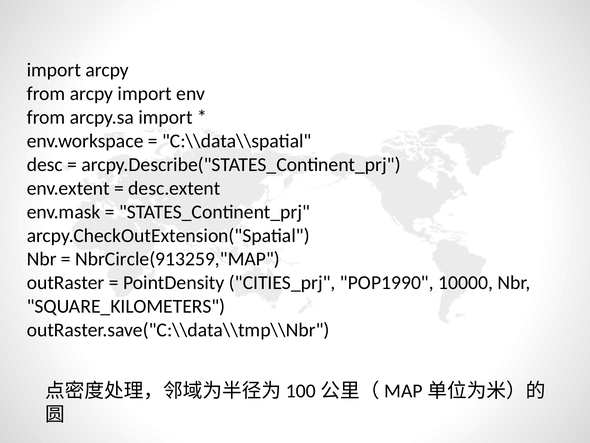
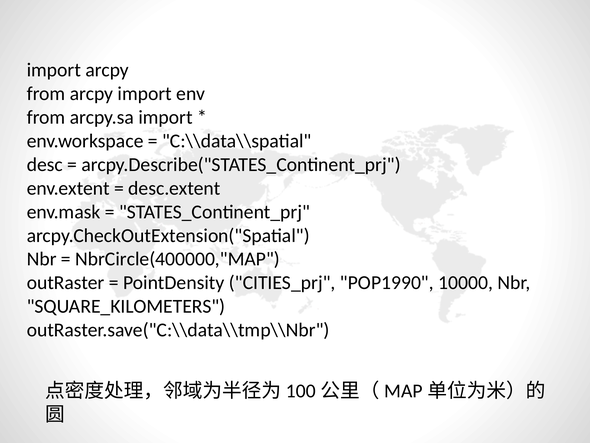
NbrCircle(913259,"MAP: NbrCircle(913259,"MAP -> NbrCircle(400000,"MAP (178, 259)
